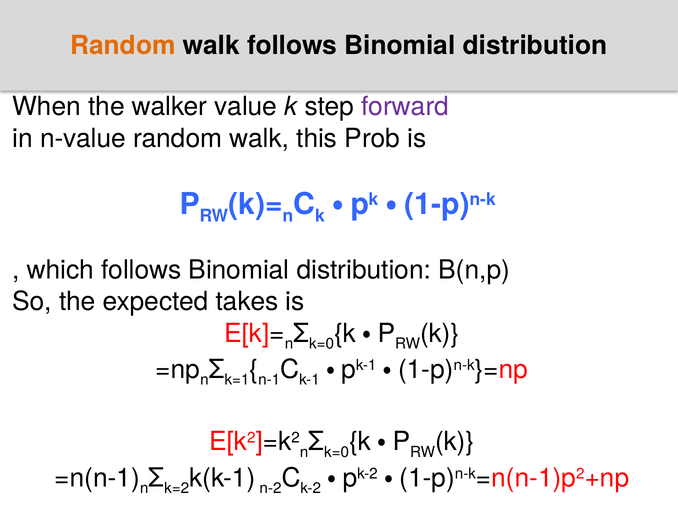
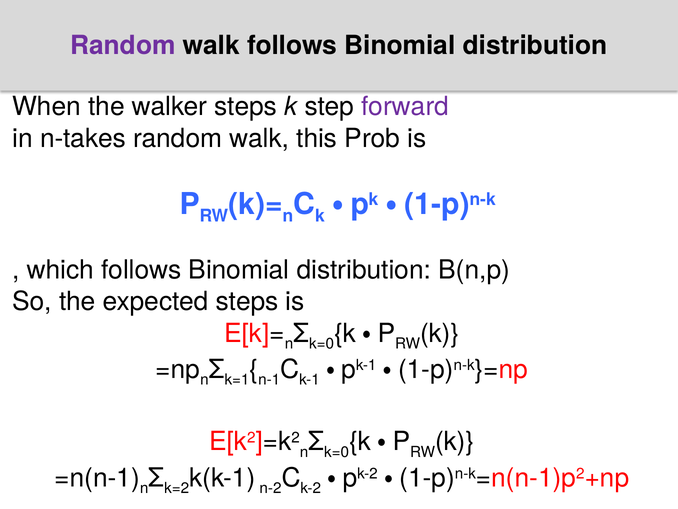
Random colour: orange -> purple (123, 45)
walker value: value -> steps (246, 107)
n-value: n-value -> n-takes (83, 138)
expected takes: takes -> steps (247, 301)
